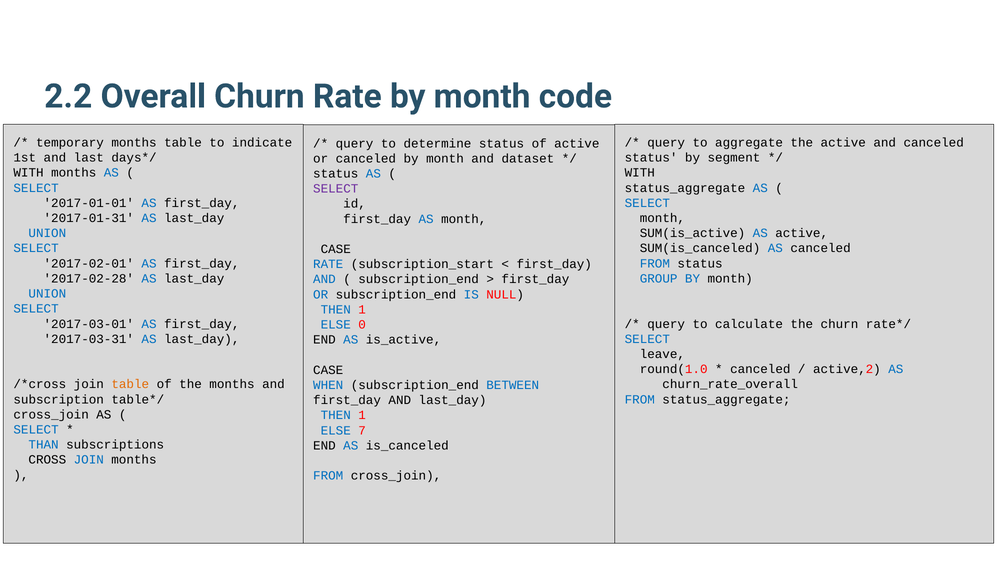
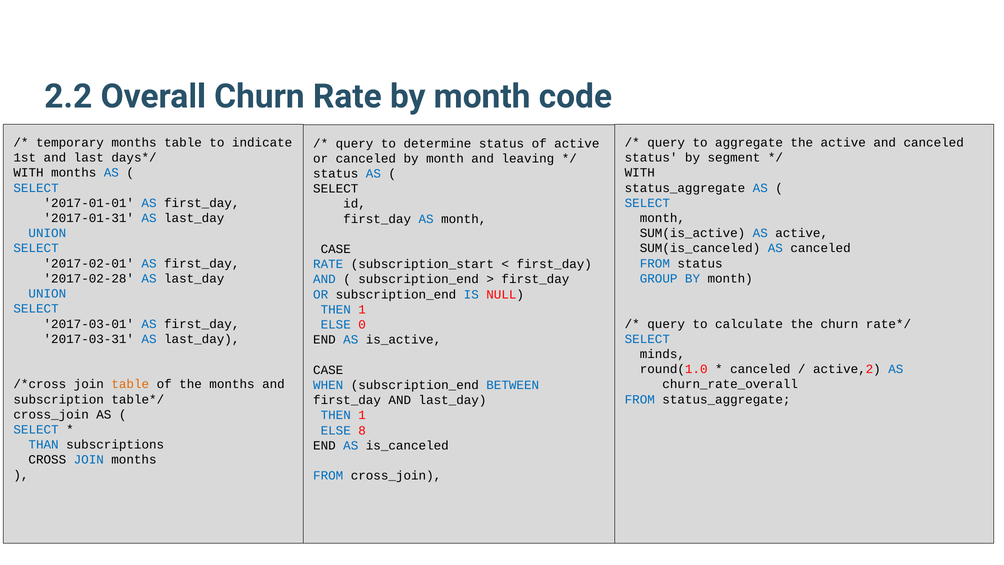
dataset: dataset -> leaving (528, 158)
SELECT colour: purple -> black (336, 189)
leave: leave -> minds (662, 354)
7: 7 -> 8 (362, 430)
